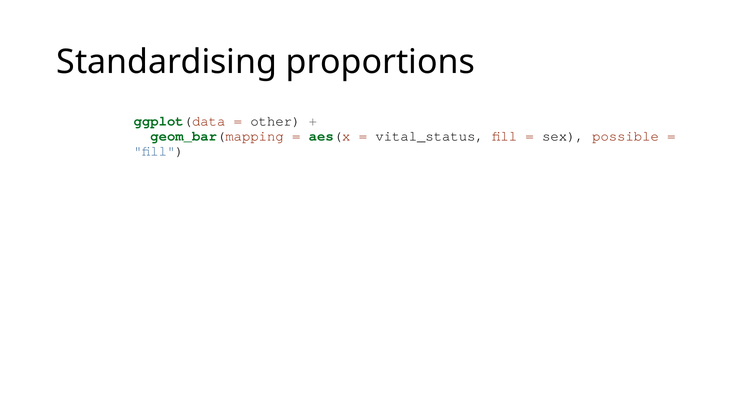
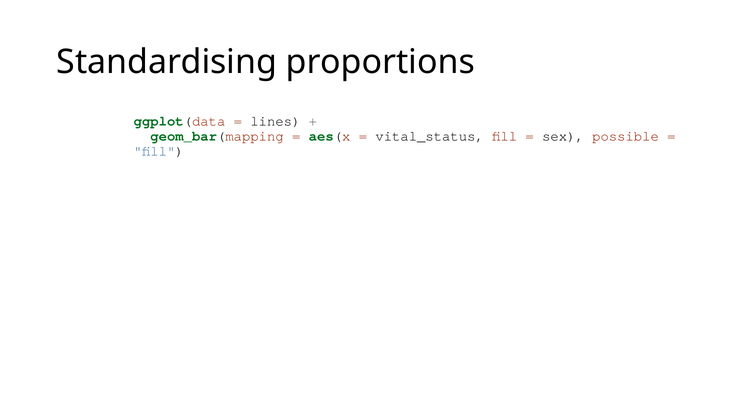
other: other -> lines (275, 121)
